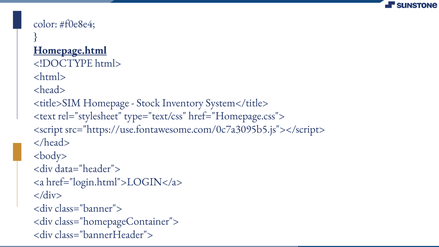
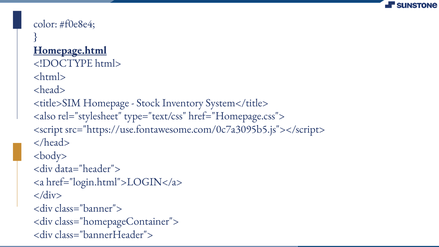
<text: <text -> <also (45, 116)
